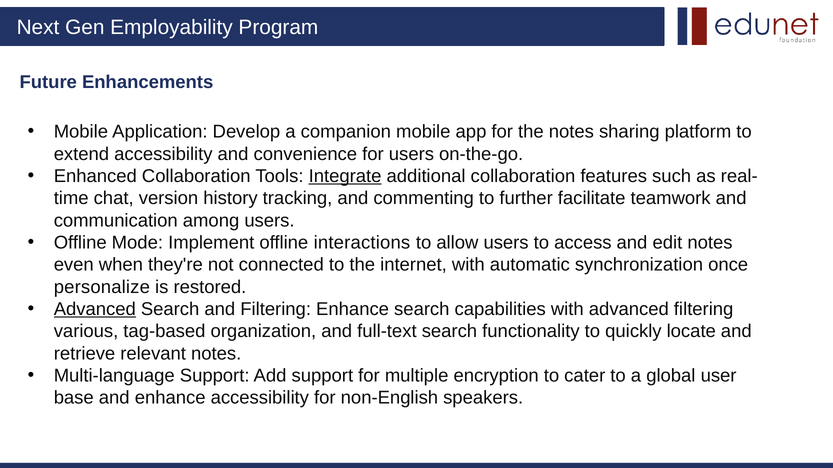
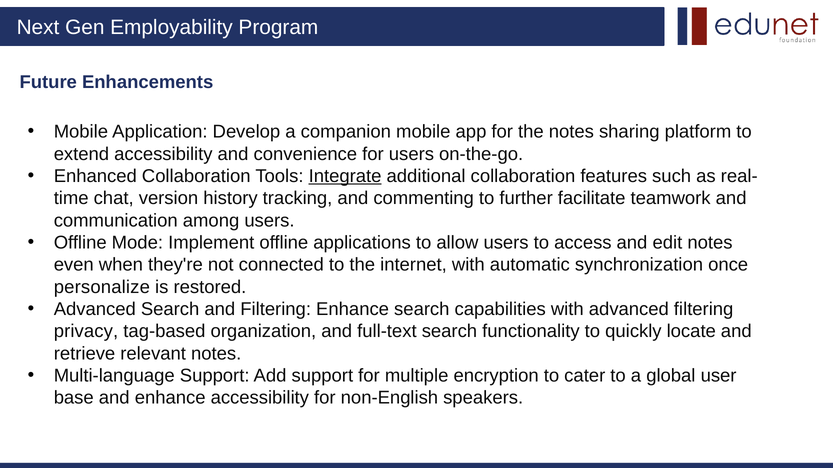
interactions: interactions -> applications (362, 243)
Advanced underline: present -> none (95, 310)
various: various -> privacy (86, 332)
